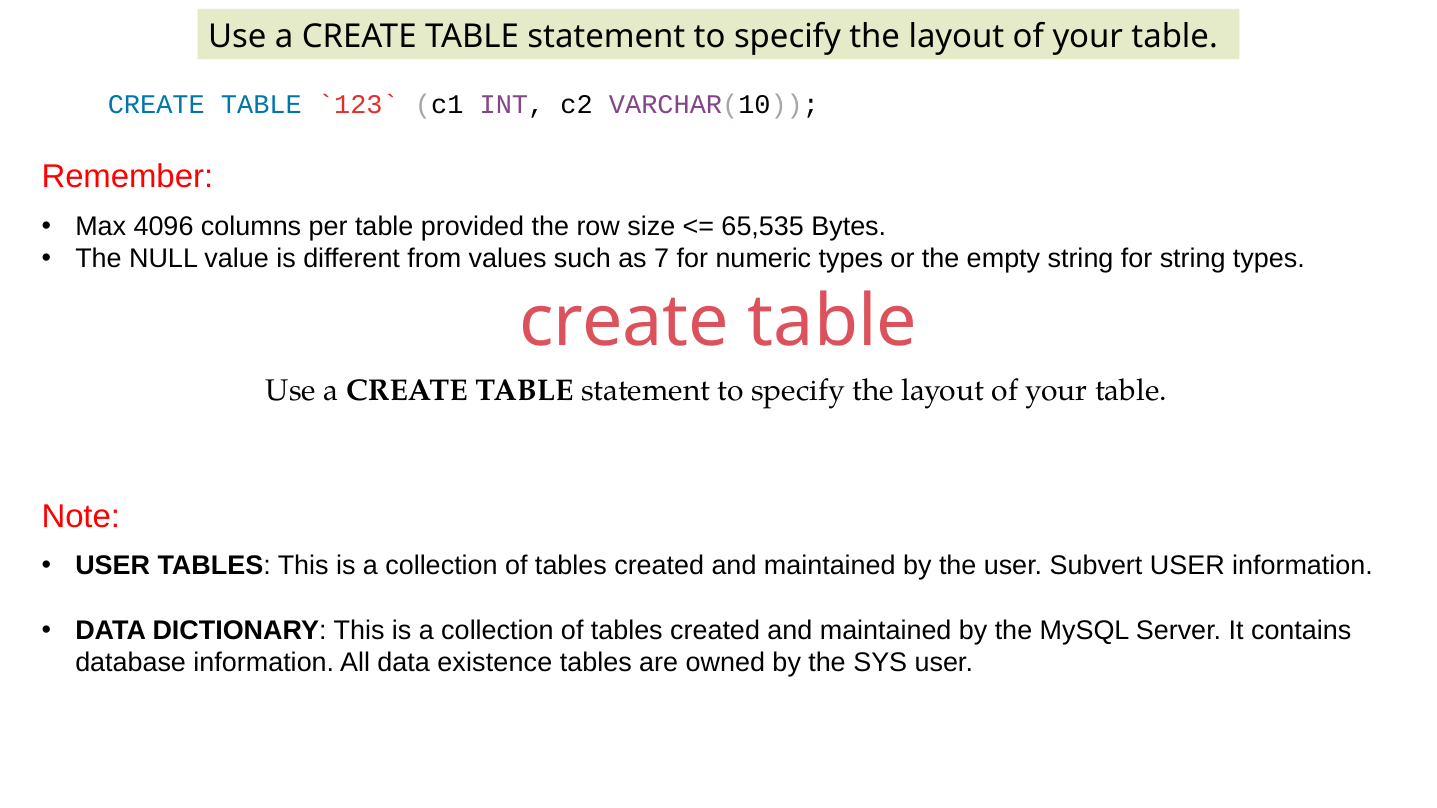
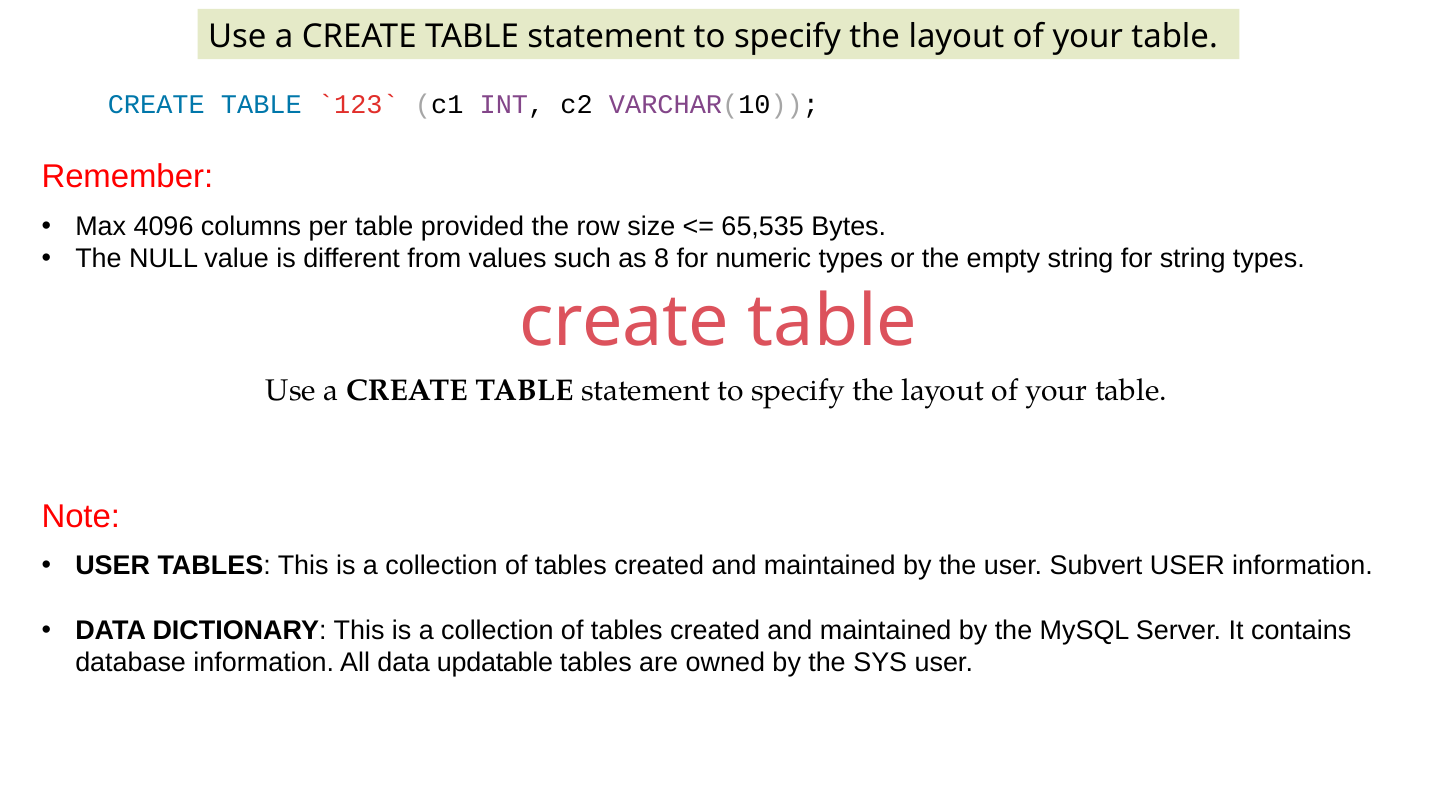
7: 7 -> 8 (662, 259)
existence: existence -> updatable (495, 663)
